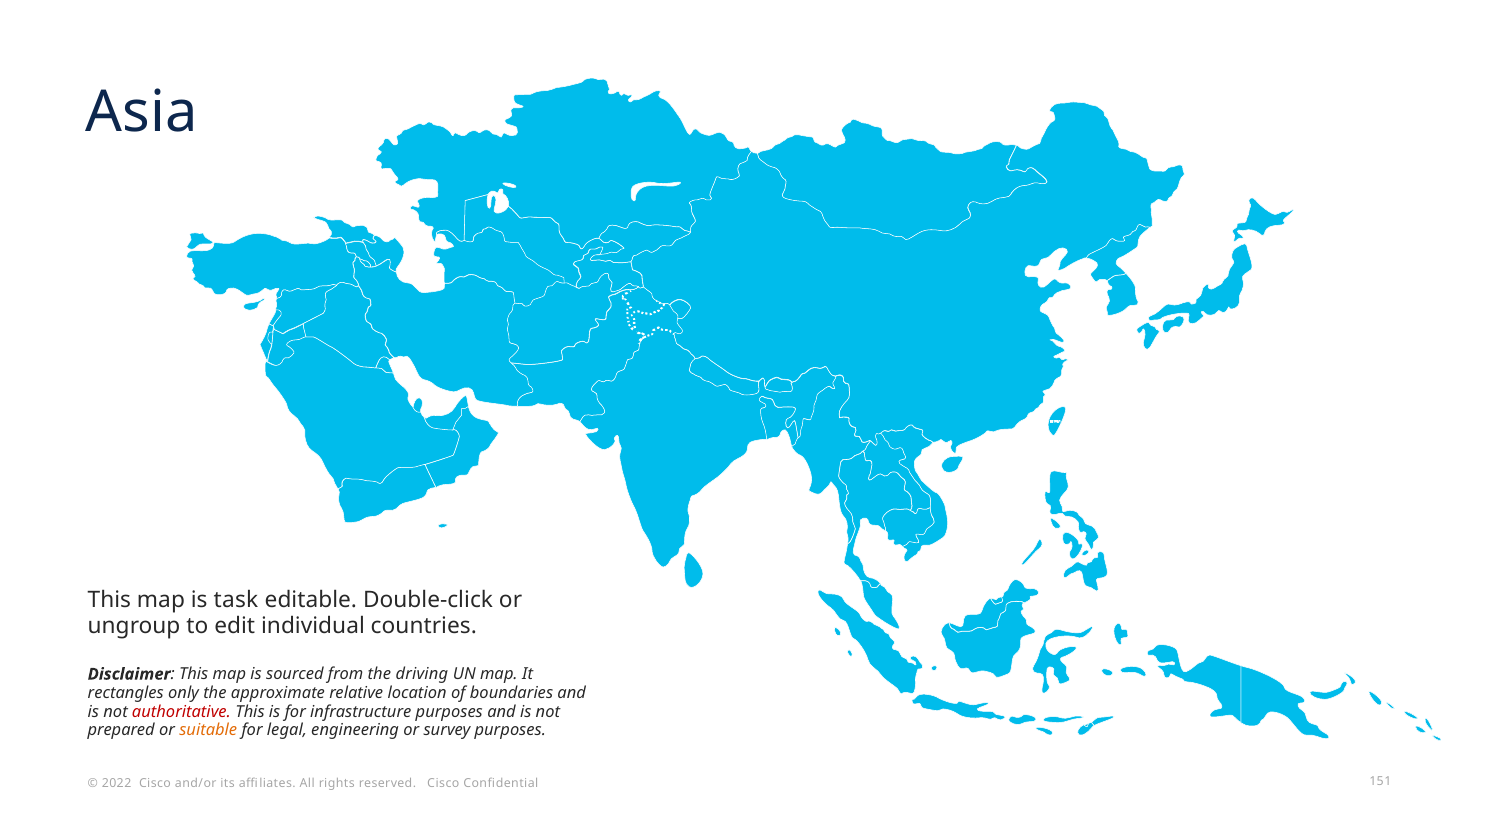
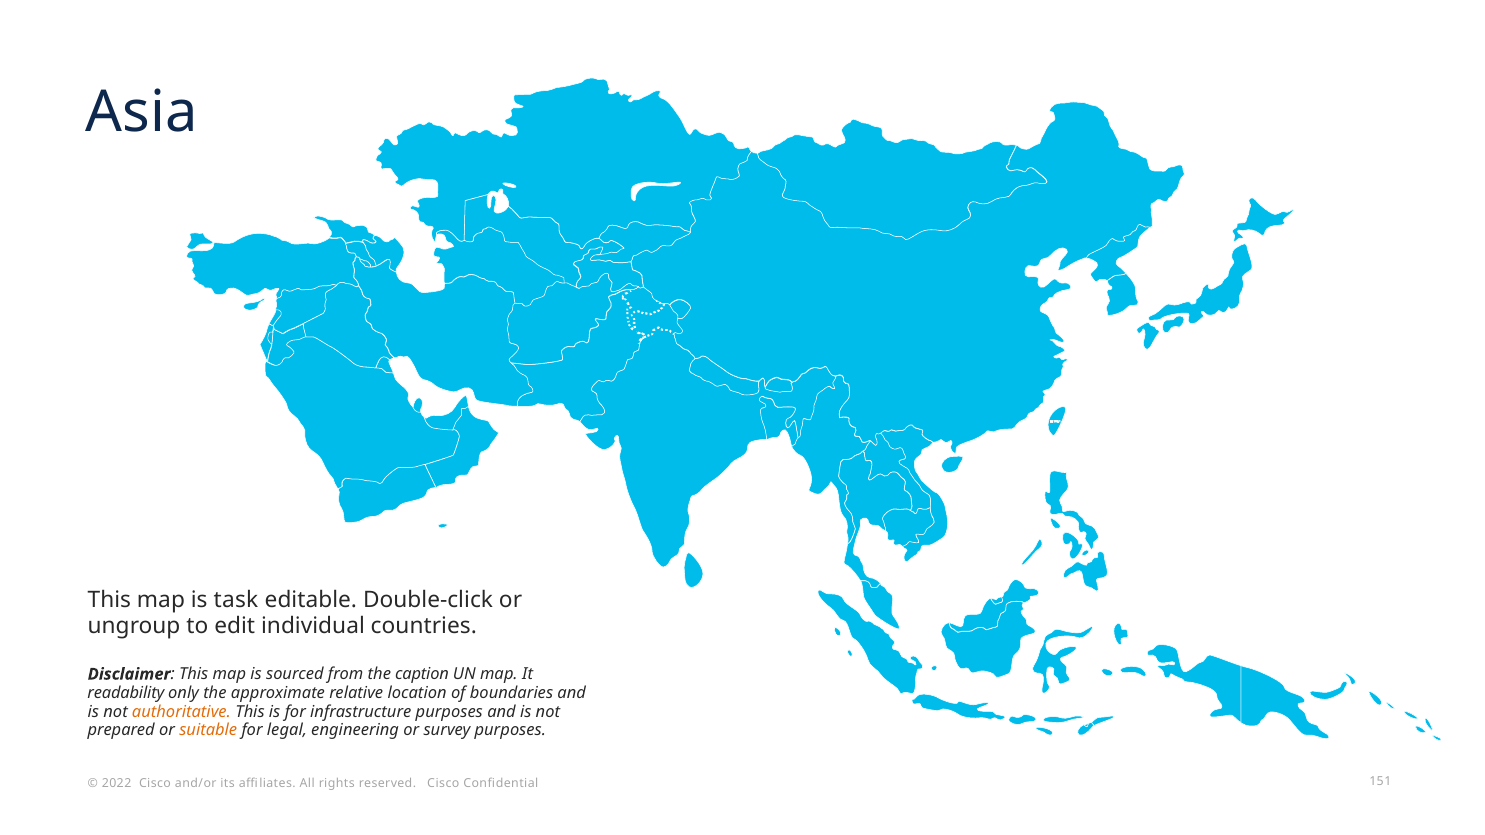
driving: driving -> caption (422, 674)
rectangles: rectangles -> readability (126, 693)
authoritative colour: red -> orange (181, 712)
